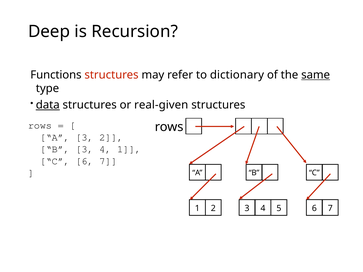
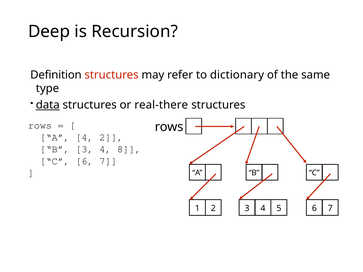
Functions: Functions -> Definition (56, 75)
same underline: present -> none (316, 75)
real-given: real-given -> real-there (161, 105)
A 3: 3 -> 4 (84, 137)
4 1: 1 -> 8 (129, 149)
